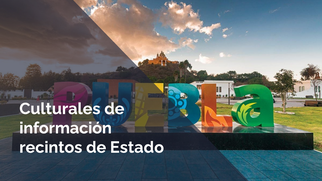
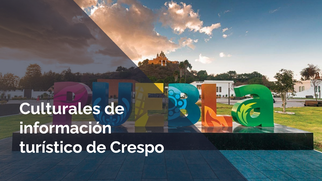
recintos: recintos -> turístico (51, 148)
Estado: Estado -> Crespo (137, 148)
